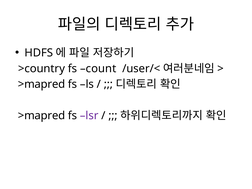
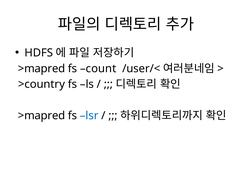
>country: >country -> >mapred (42, 69)
>mapred: >mapred -> >country (41, 84)
lsr colour: purple -> blue (89, 116)
